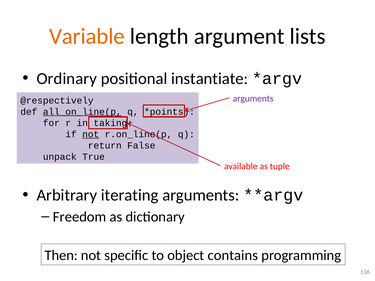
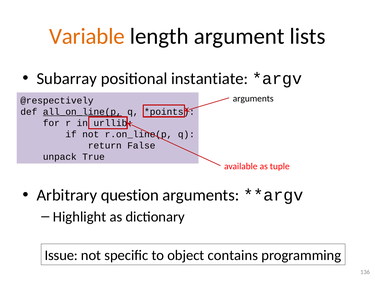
Ordinary: Ordinary -> Subarray (67, 79)
arguments colour: purple -> black (253, 99)
taking: taking -> urllib (113, 123)
not underline: present -> none (91, 134)
iterating: iterating -> question (130, 195)
Freedom: Freedom -> Highlight (80, 217)
Then: Then -> Issue (61, 256)
